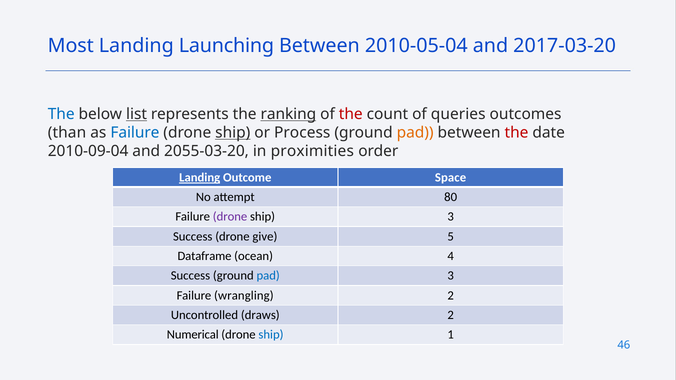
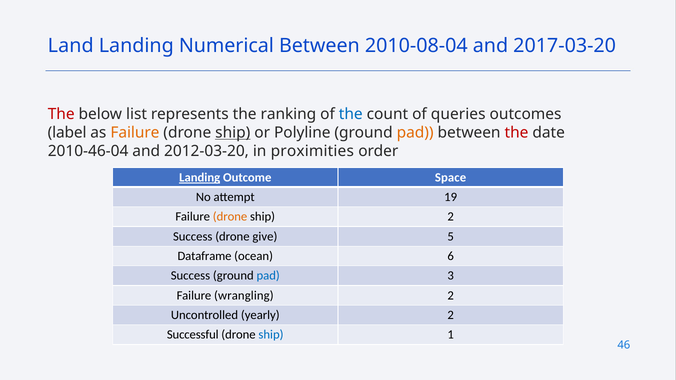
Most: Most -> Land (71, 46)
Launching: Launching -> Numerical (226, 46)
2010-05-04: 2010-05-04 -> 2010-08-04 (416, 46)
The colour: blue -> red (61, 114)
list underline: present -> none (137, 114)
ranking underline: present -> none (288, 114)
the colour: red -> blue (351, 114)
than: than -> label (67, 133)
Failure colour: blue -> orange (135, 133)
Process: Process -> Polyline (302, 133)
2010-09-04: 2010-09-04 -> 2010-46-04 (88, 151)
2055-03-20: 2055-03-20 -> 2012-03-20 (206, 151)
80: 80 -> 19 (451, 197)
drone colour: purple -> orange (230, 217)
ship 3: 3 -> 2 (451, 217)
4: 4 -> 6 (451, 256)
draws: draws -> yearly (260, 315)
Numerical: Numerical -> Successful (193, 335)
